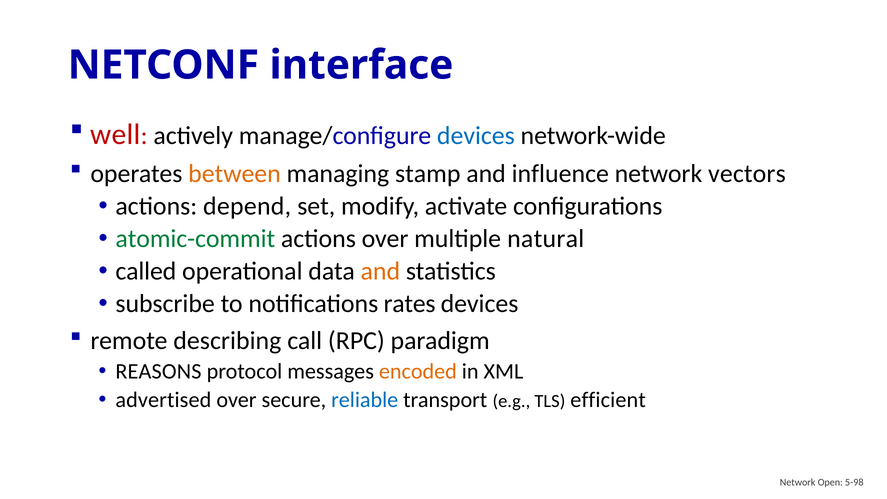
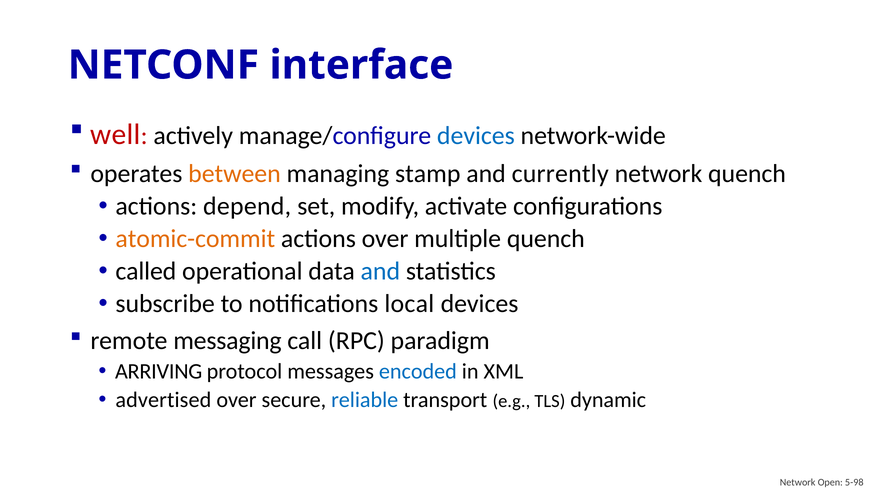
influence: influence -> currently (560, 174)
network vectors: vectors -> quench (747, 174)
atomic-commit colour: green -> orange (195, 239)
multiple natural: natural -> quench (546, 239)
and colour: orange -> blue (380, 271)
rates: rates -> local (409, 304)
describing: describing -> messaging (227, 341)
REASONS: REASONS -> ARRIVING (159, 371)
encoded colour: orange -> blue (418, 371)
efficient: efficient -> dynamic (608, 400)
